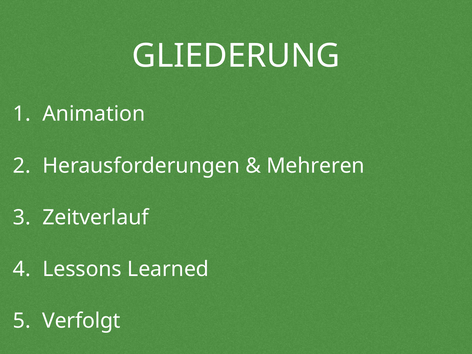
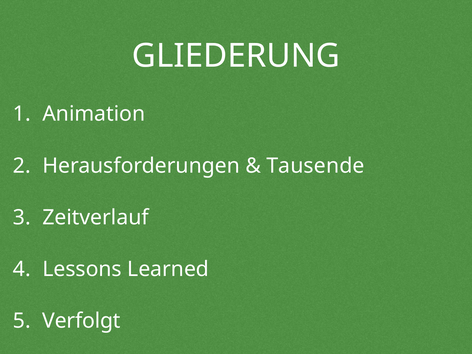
Mehreren: Mehreren -> Tausende (315, 166)
